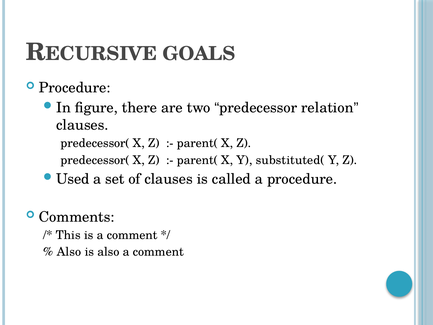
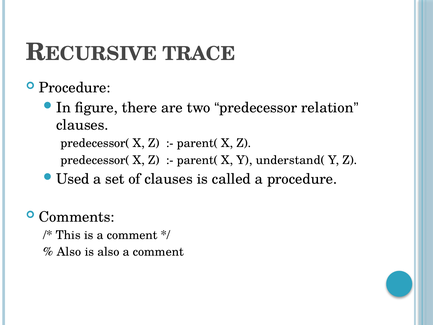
GOALS: GOALS -> TRACE (199, 54)
substituted(: substituted( -> understand( (290, 160)
